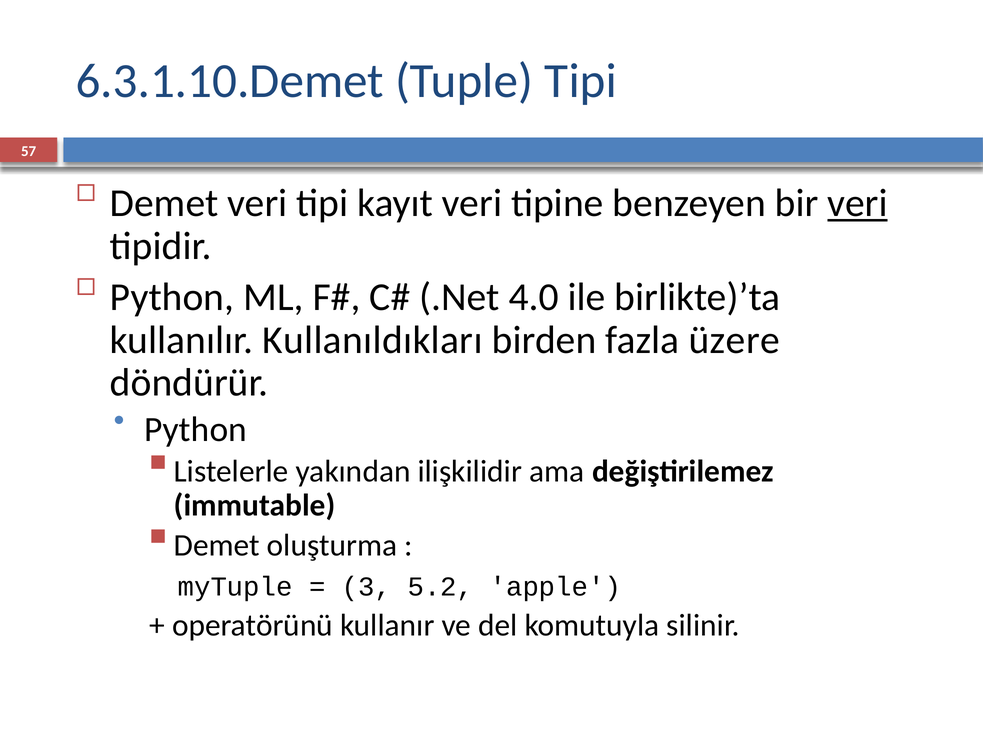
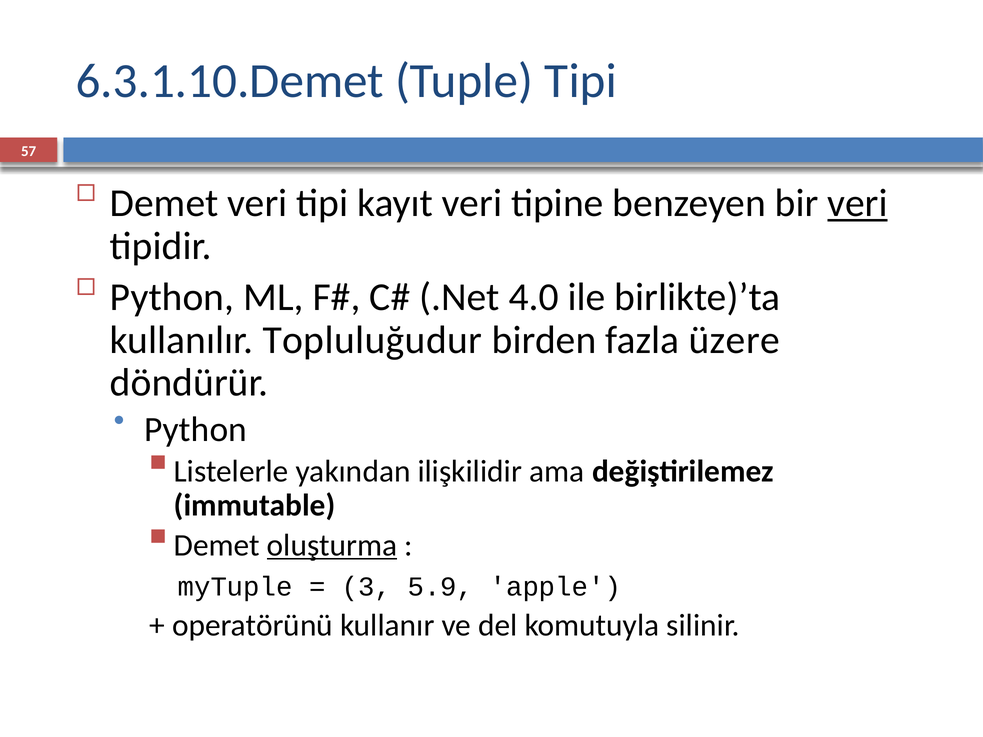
Kullanıldıkları: Kullanıldıkları -> Topluluğudur (372, 340)
oluşturma underline: none -> present (332, 545)
5.2: 5.2 -> 5.9 (440, 587)
